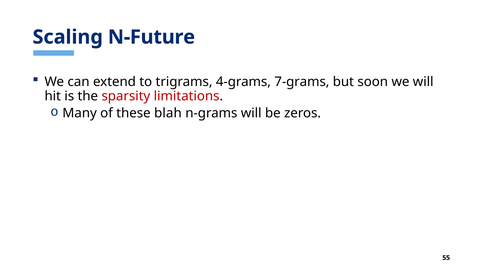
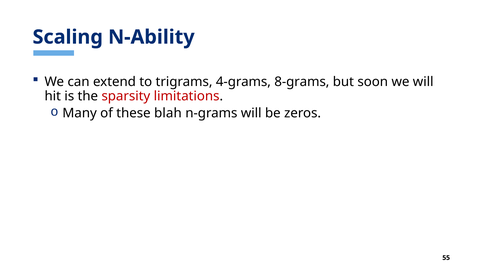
N-Future: N-Future -> N-Ability (151, 37)
7-grams: 7-grams -> 8-grams (302, 82)
